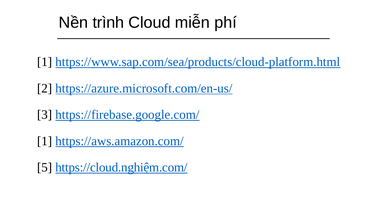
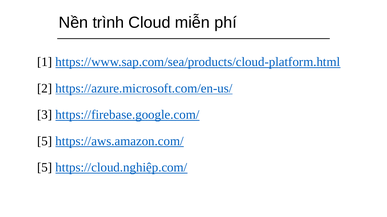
1: 1 -> 5 (45, 141)
https://cloud.nghiệm.com/: https://cloud.nghiệm.com/ -> https://cloud.nghiệp.com/ (121, 168)
